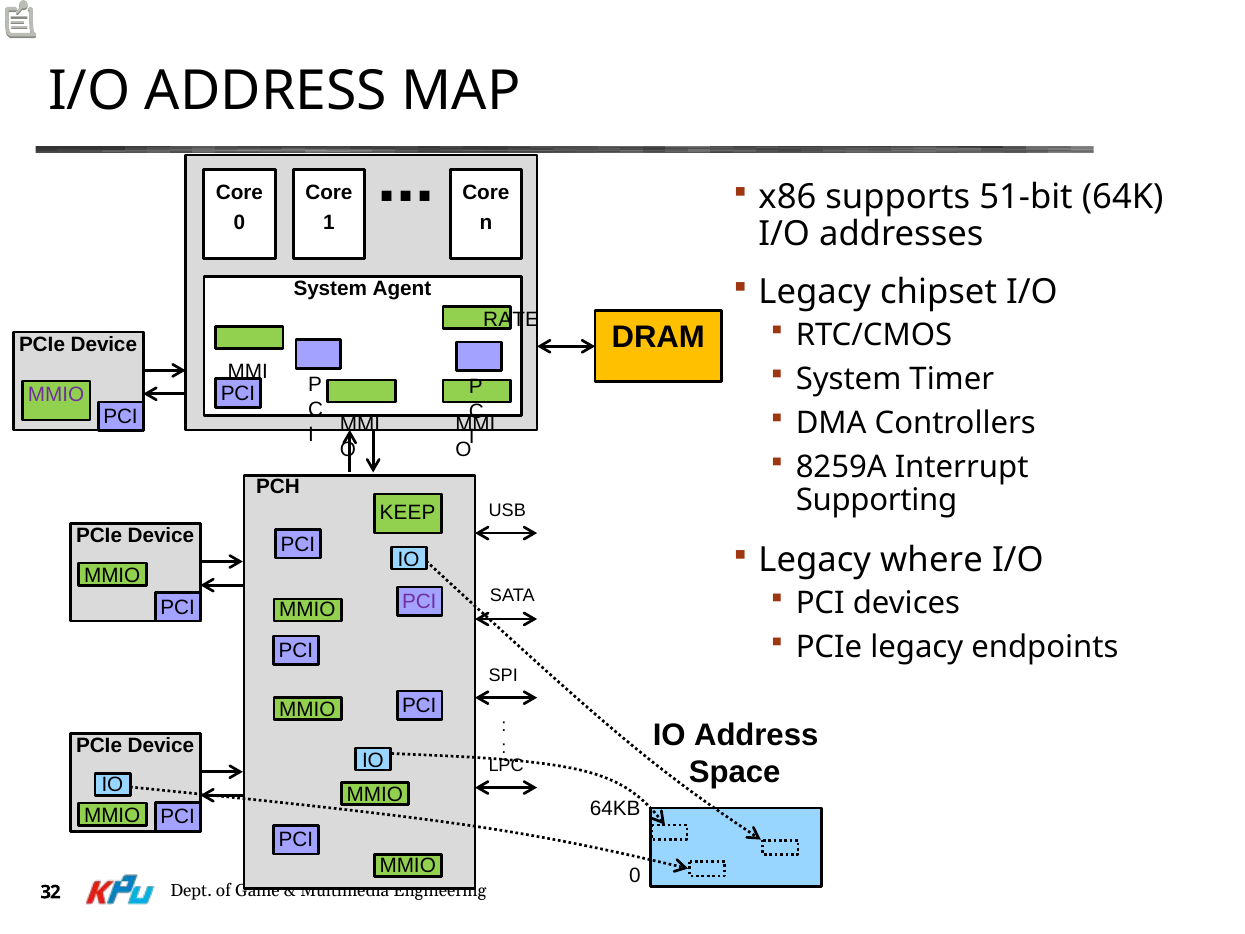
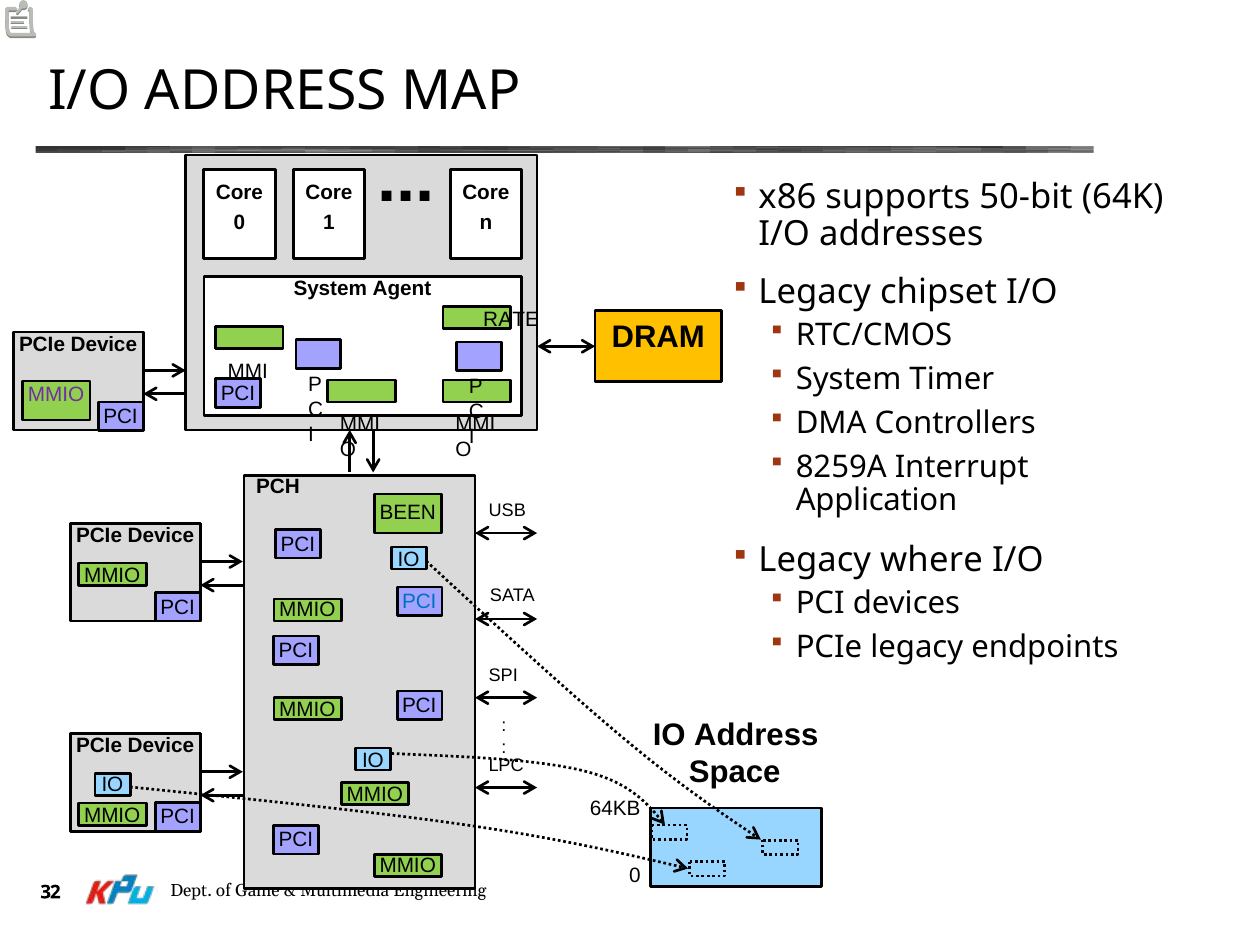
51-bit: 51-bit -> 50-bit (1026, 197)
Supporting: Supporting -> Application (877, 501)
KEEP: KEEP -> BEEN (408, 512)
PCI colour: purple -> blue (419, 602)
